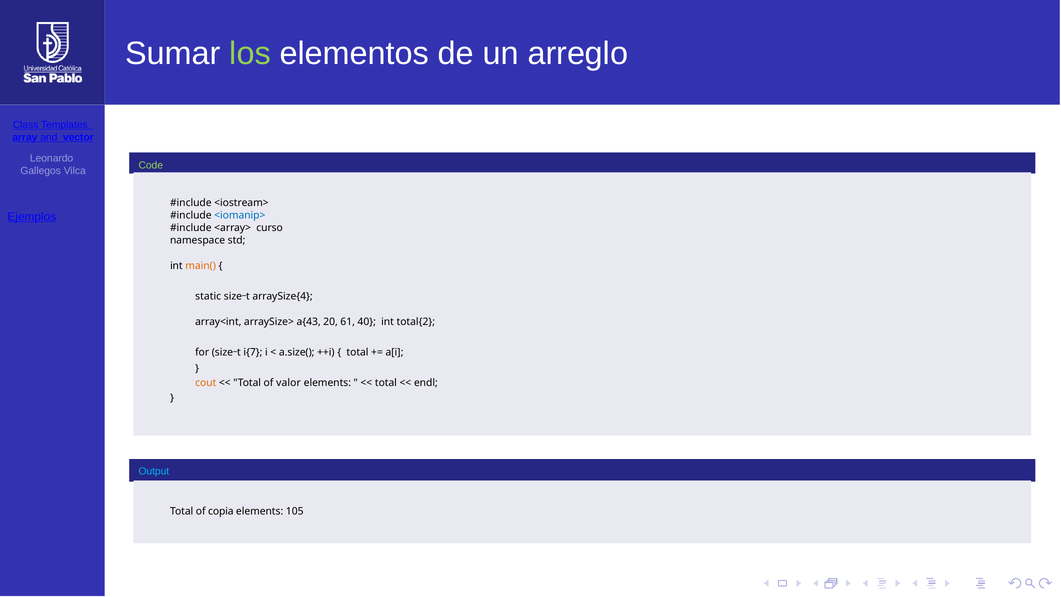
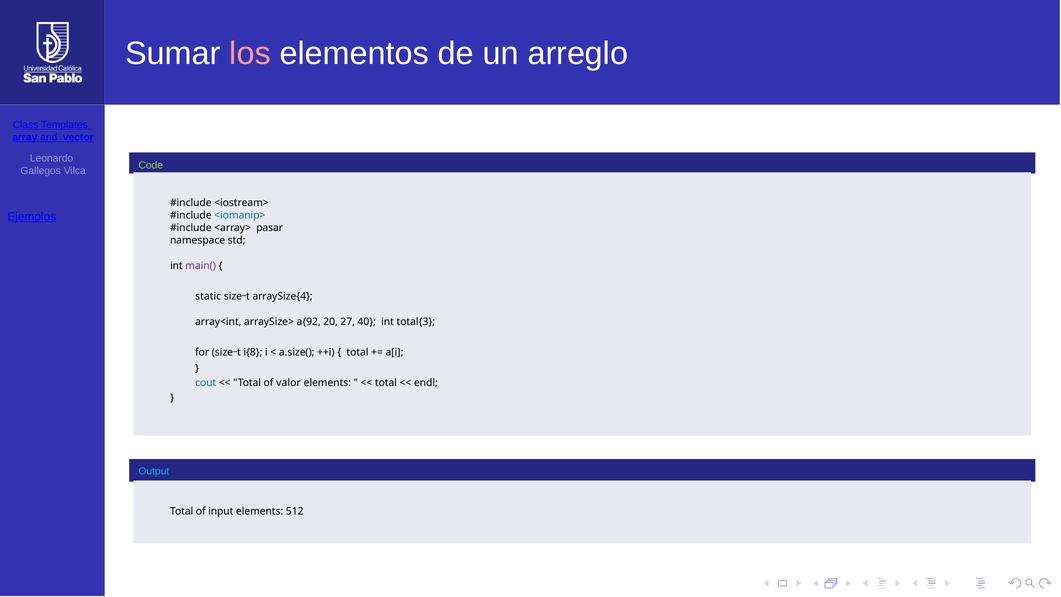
los colour: light green -> pink (250, 53)
curso: curso -> pasar (270, 228)
main( colour: orange -> purple (201, 266)
a{43: a{43 -> a{92 (309, 322)
61: 61 -> 27 (348, 322)
total{2: total{2 -> total{3 (416, 322)
i{7: i{7 -> i{8 (253, 352)
cout colour: orange -> blue (206, 383)
copia: copia -> input (221, 511)
105: 105 -> 512 (295, 511)
